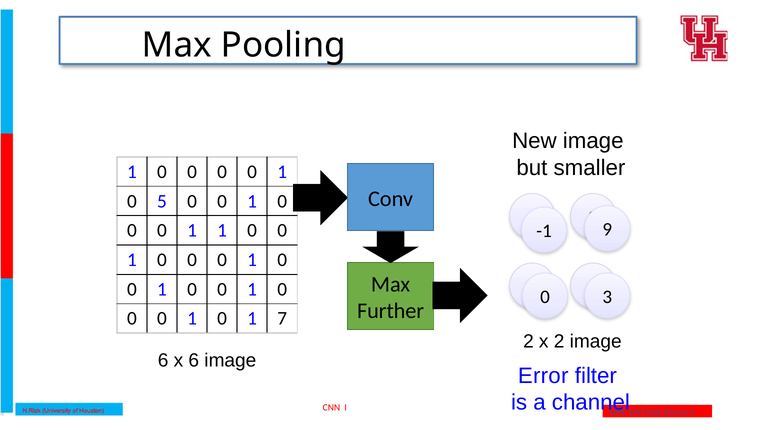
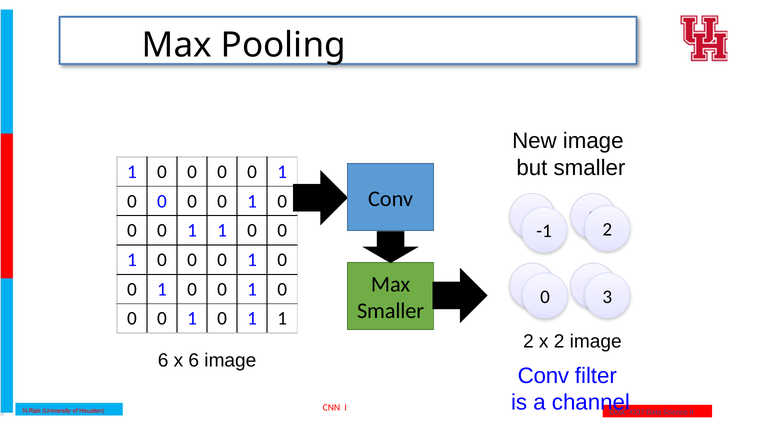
5: 5 -> 0 (162, 201)
-1 9: 9 -> 2 (607, 230)
Further: Further -> Smaller (391, 311)
1 0 1 7: 7 -> 1 (282, 319)
Error: Error -> Conv (543, 376)
